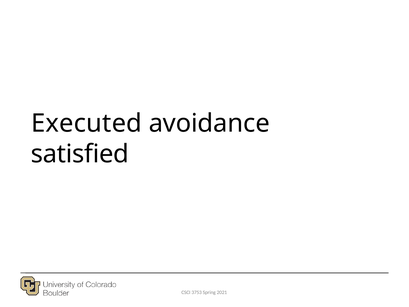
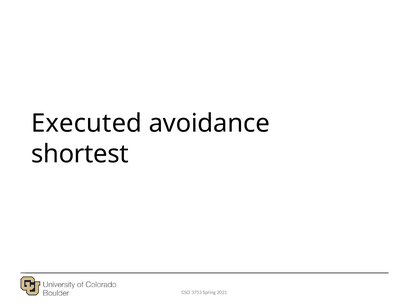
satisfied: satisfied -> shortest (80, 154)
